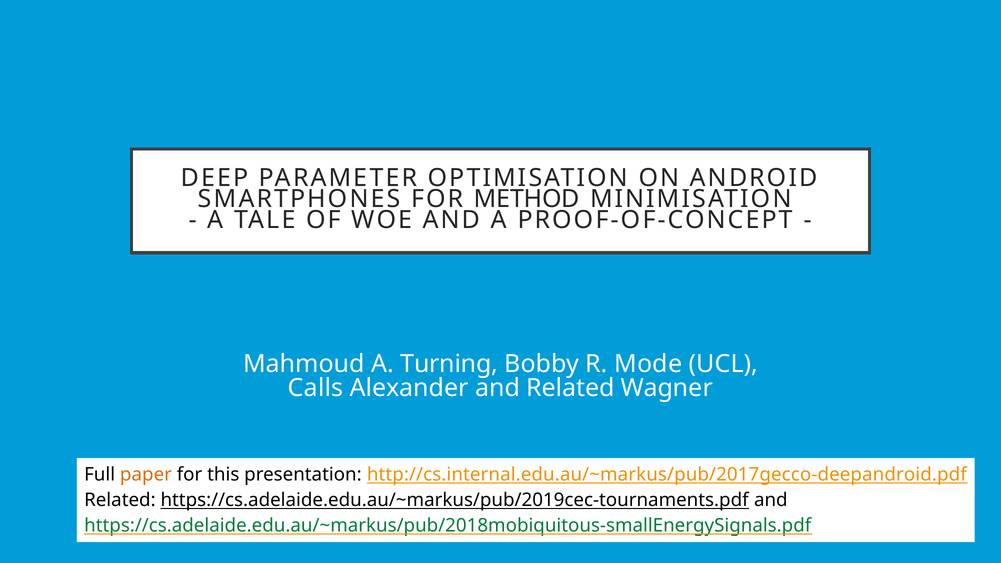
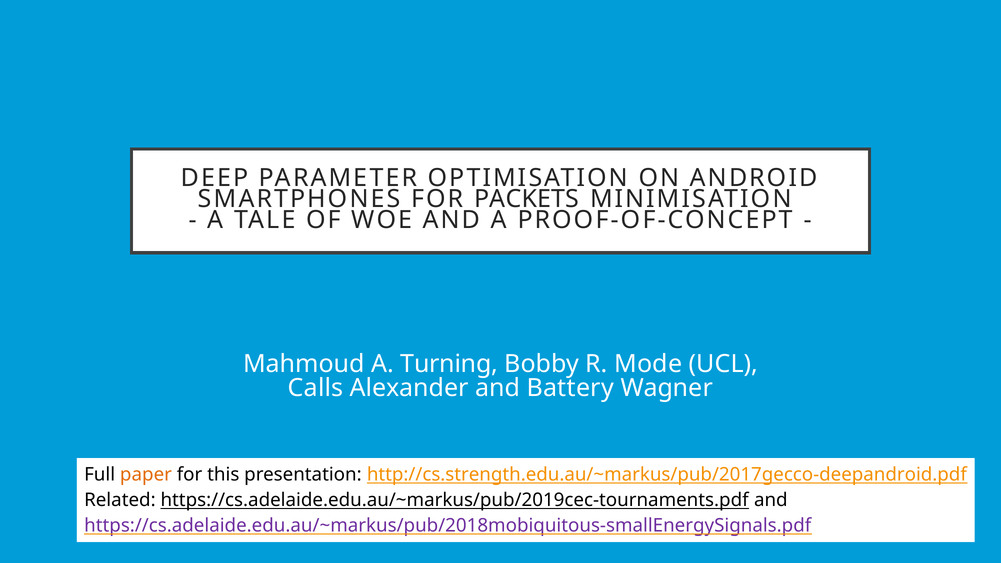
METHOD: METHOD -> PACKETS (527, 199)
and Related: Related -> Battery (570, 388)
http://cs.internal.edu.au/~markus/pub/2017gecco-deepandroid.pdf: http://cs.internal.edu.au/~markus/pub/2017gecco-deepandroid.pdf -> http://cs.strength.edu.au/~markus/pub/2017gecco-deepandroid.pdf (667, 474)
https://cs.adelaide.edu.au/~markus/pub/2018mobiquitous-smallEnergySignals.pdf colour: green -> purple (448, 525)
